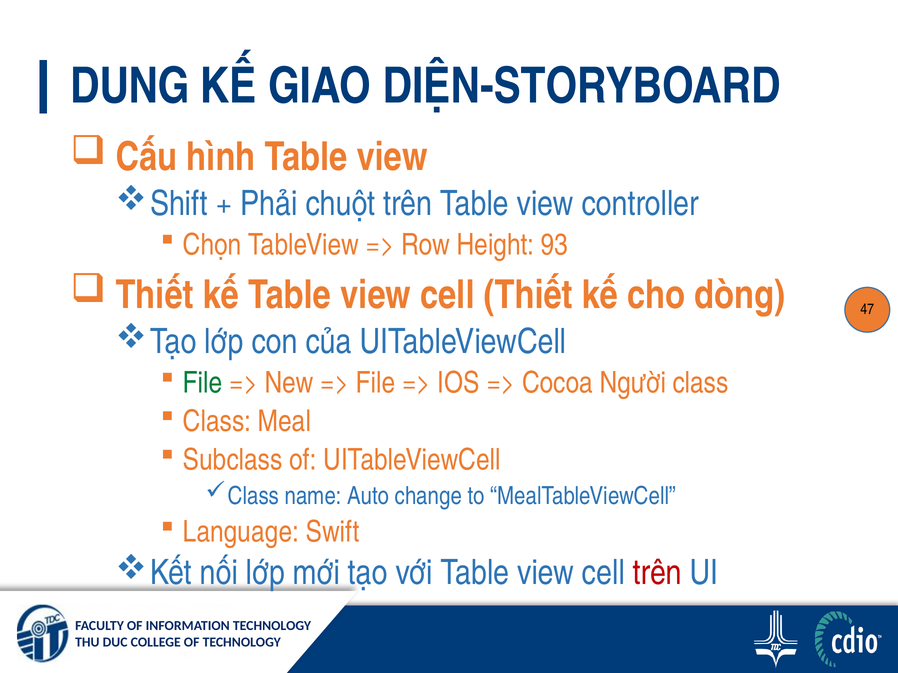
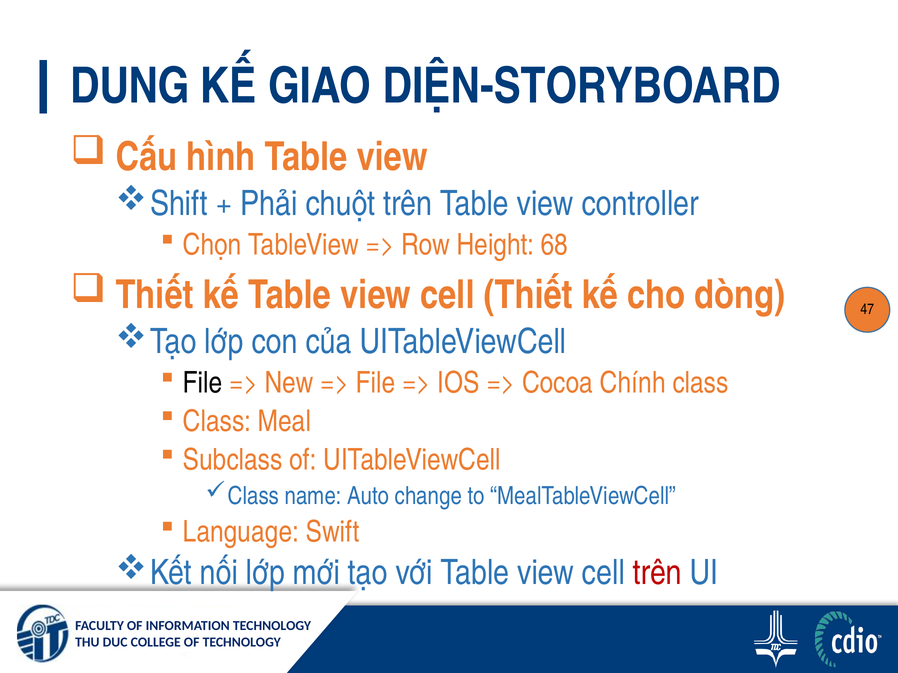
93: 93 -> 68 (554, 245)
File colour: green -> black (203, 383)
Người: Người -> Chính (633, 383)
